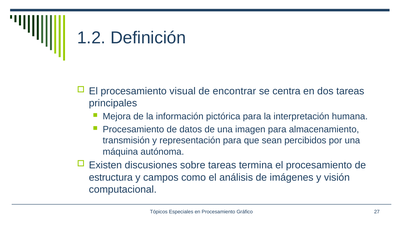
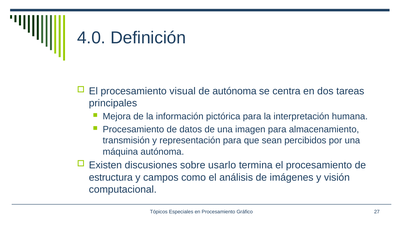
1.2: 1.2 -> 4.0 (91, 38)
de encontrar: encontrar -> autónoma (234, 91)
sobre tareas: tareas -> usarlo (222, 165)
